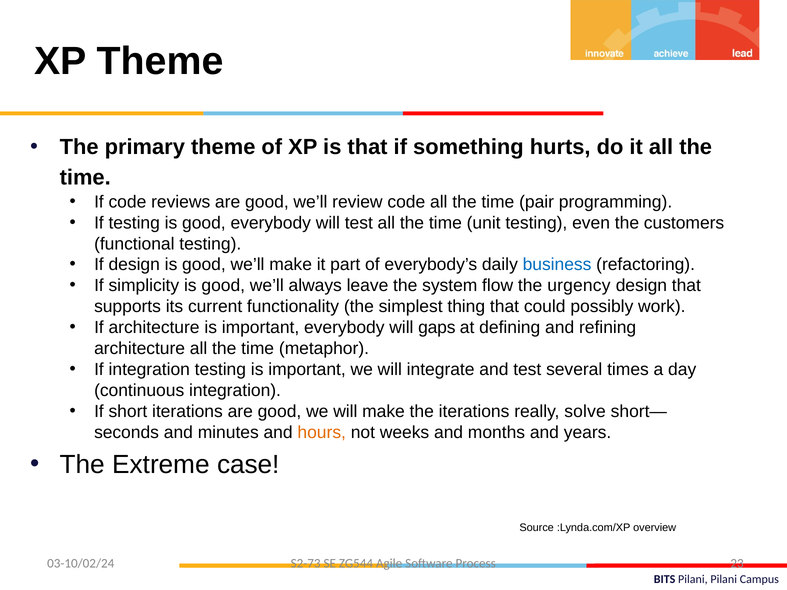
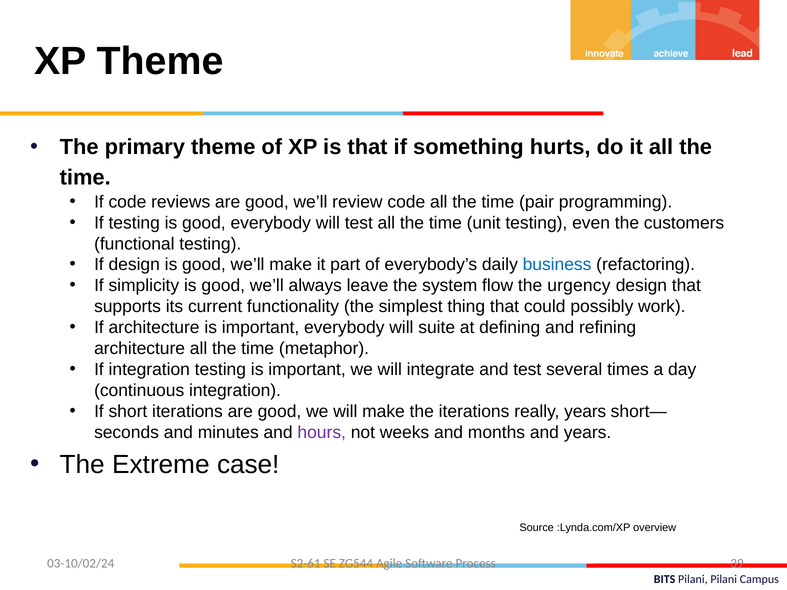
gaps: gaps -> suite (437, 328)
really solve: solve -> years (585, 412)
hours colour: orange -> purple (322, 433)
S2-73: S2-73 -> S2-61 (306, 564)
23: 23 -> 39 (737, 564)
